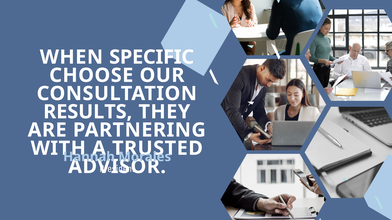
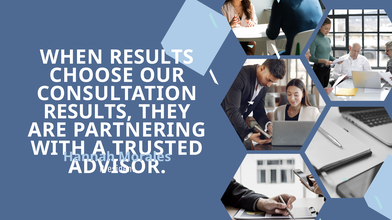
WHEN SPECIFIC: SPECIFIC -> RESULTS (151, 57)
